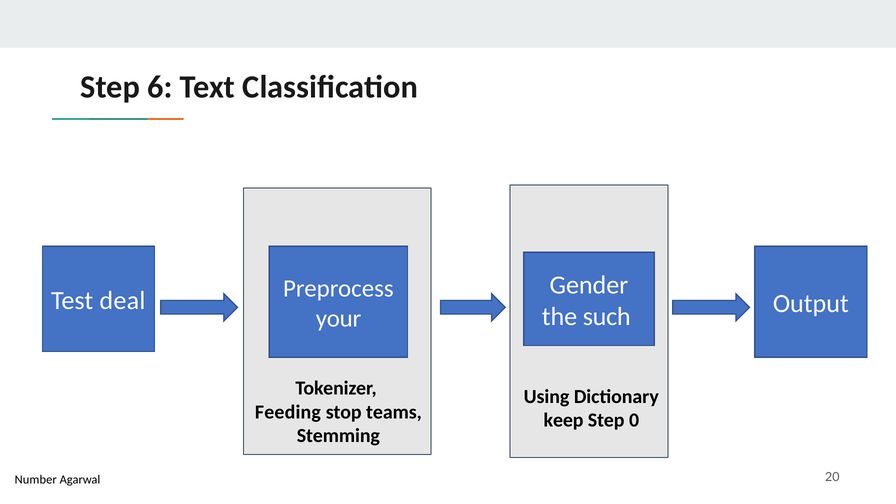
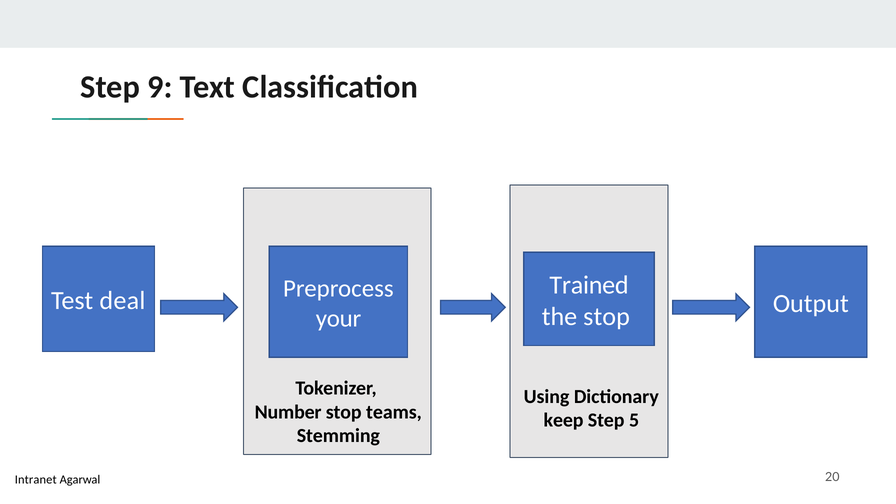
6: 6 -> 9 (160, 87)
Gender: Gender -> Trained (589, 285)
the such: such -> stop (607, 316)
Feeding: Feeding -> Number (288, 412)
0: 0 -> 5 (634, 420)
Number: Number -> Intranet (36, 480)
